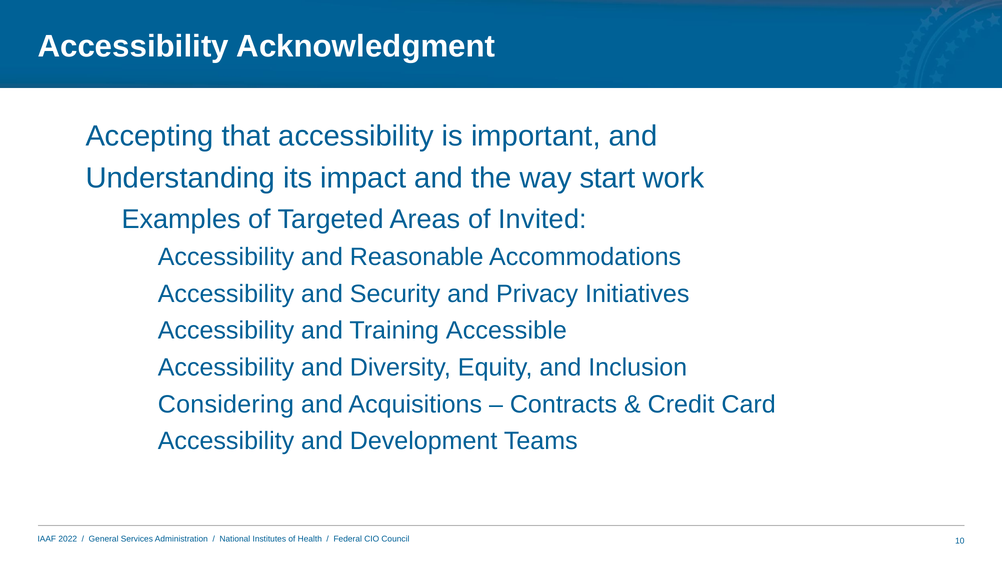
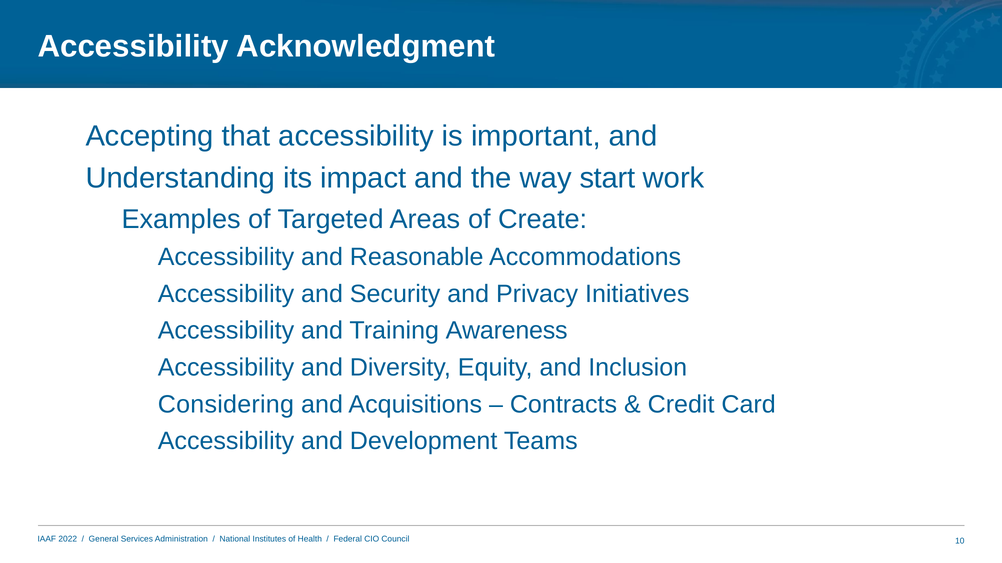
Invited: Invited -> Create (543, 219)
Accessible: Accessible -> Awareness (507, 331)
